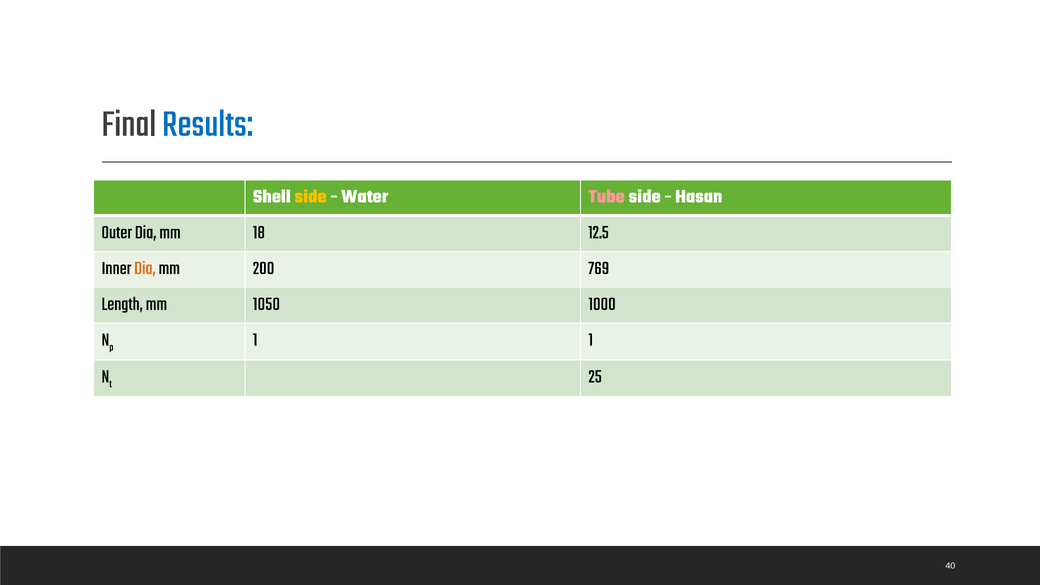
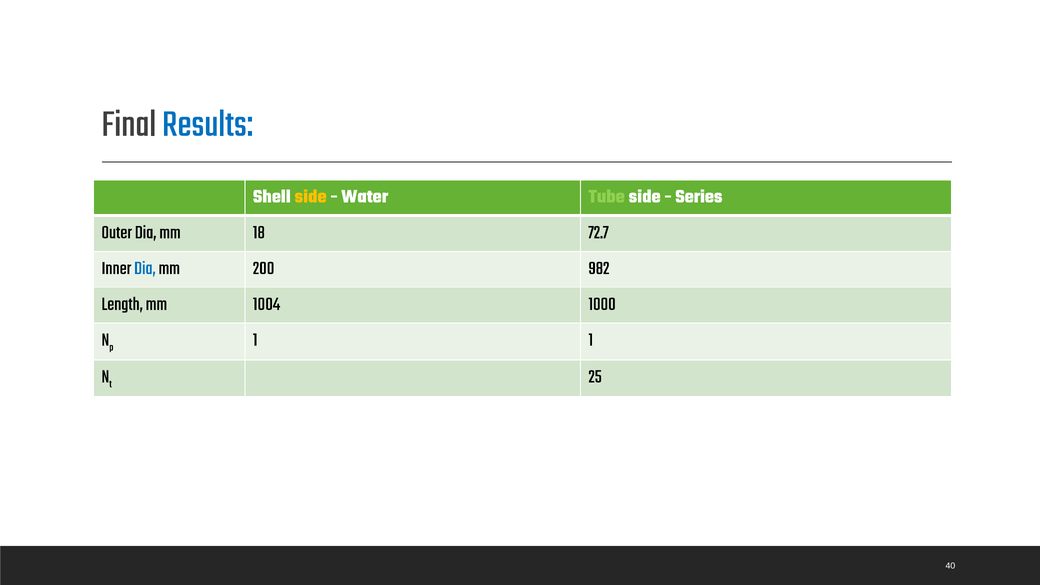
Tube colour: pink -> light green (607, 196)
Hasan: Hasan -> Series (699, 196)
12.5: 12.5 -> 72.7 (598, 232)
Dia colour: orange -> blue (145, 268)
769: 769 -> 982 (599, 268)
1050: 1050 -> 1004 (266, 303)
